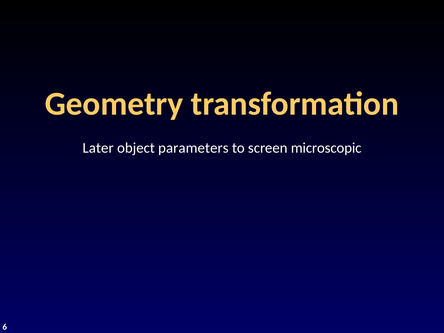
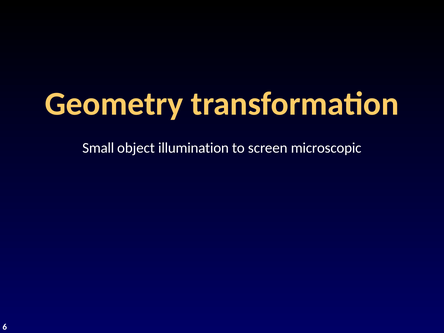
Later: Later -> Small (98, 148)
parameters: parameters -> illumination (193, 148)
